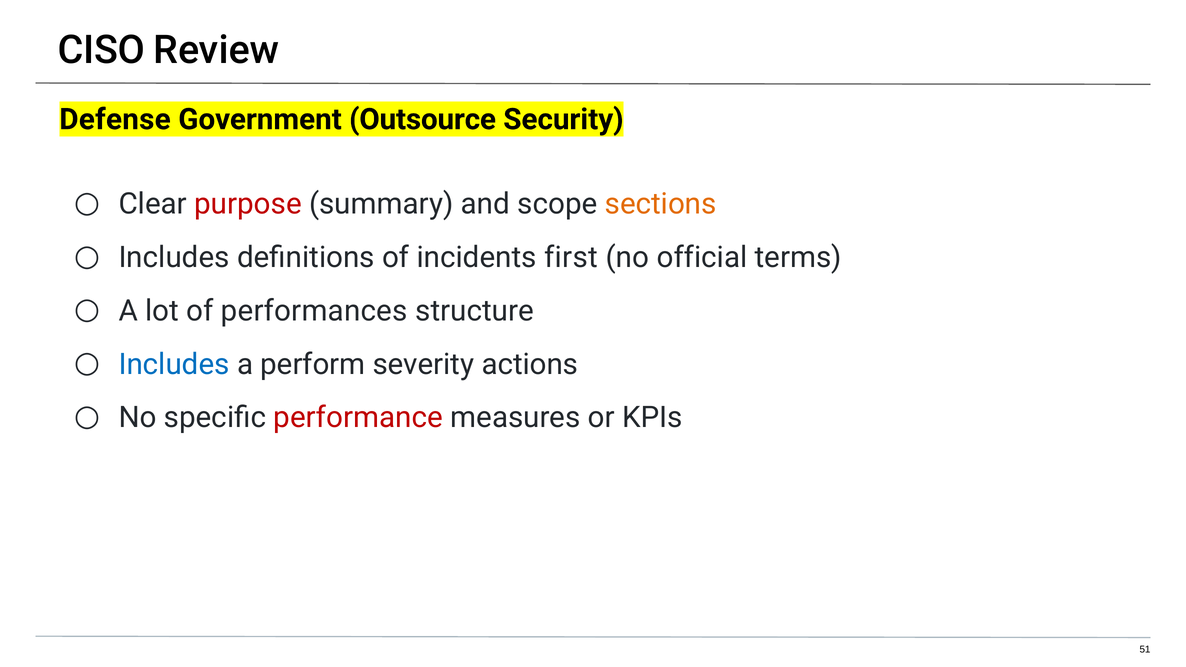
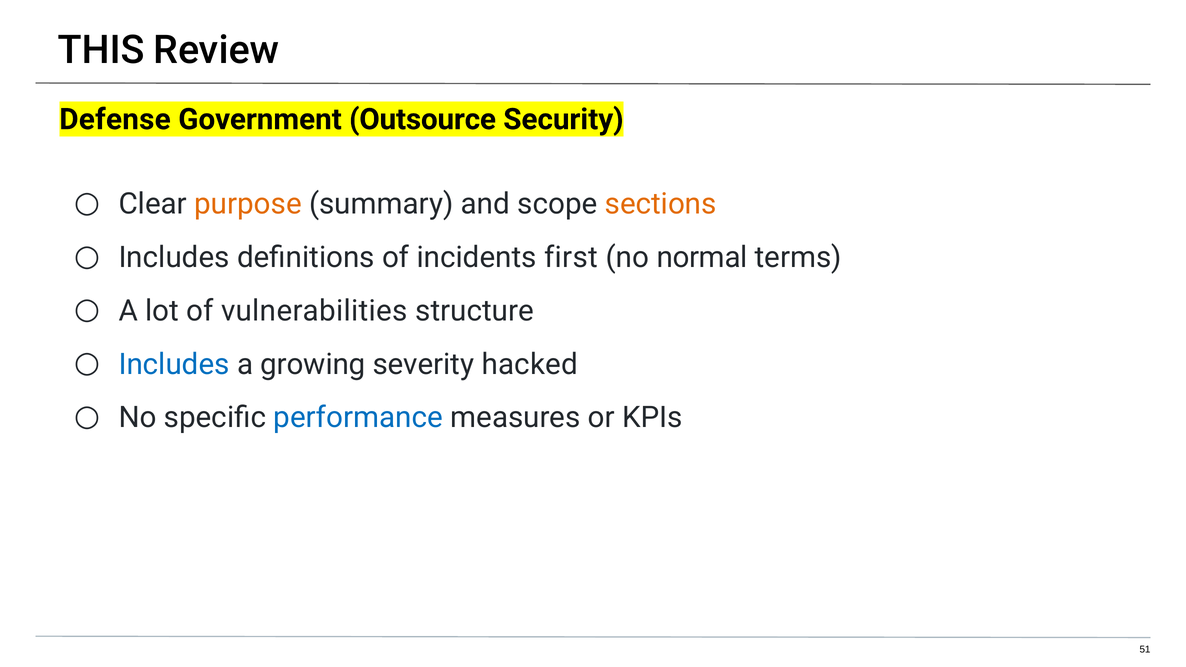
CISO: CISO -> THIS (101, 50)
purpose colour: red -> orange (248, 204)
official: official -> normal (702, 258)
performances: performances -> vulnerabilities (314, 311)
perform: perform -> growing (313, 364)
actions: actions -> hacked (530, 364)
performance colour: red -> blue (358, 418)
